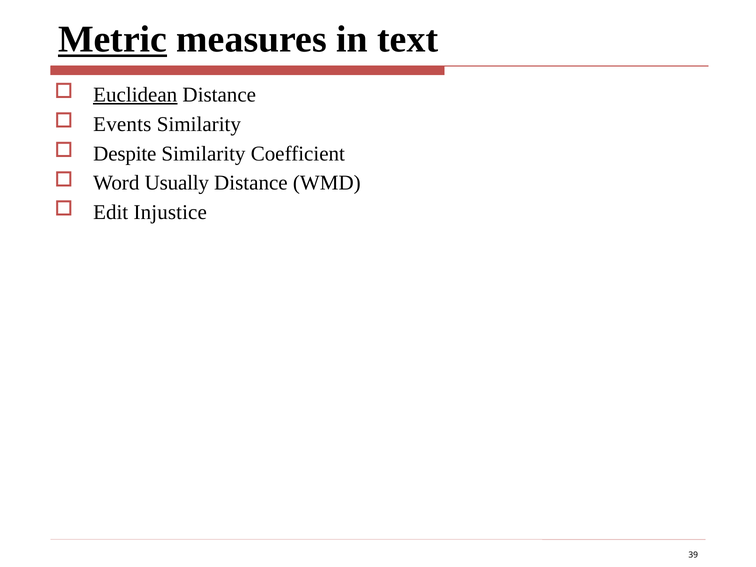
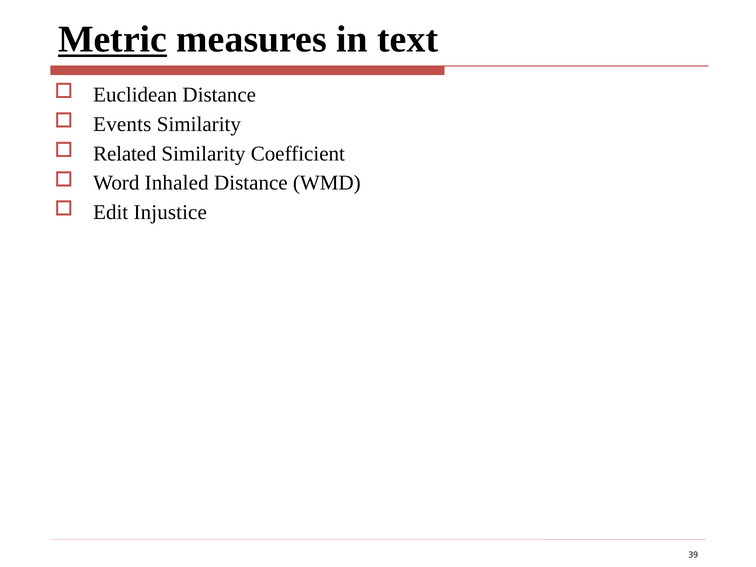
Euclidean underline: present -> none (135, 95)
Despite: Despite -> Related (125, 154)
Usually: Usually -> Inhaled (177, 183)
